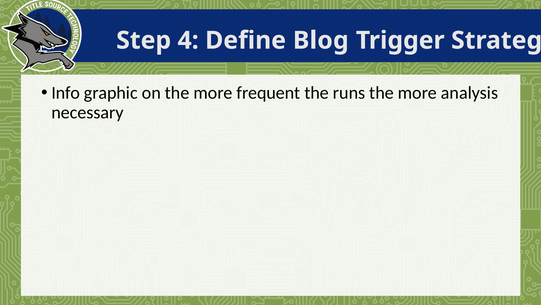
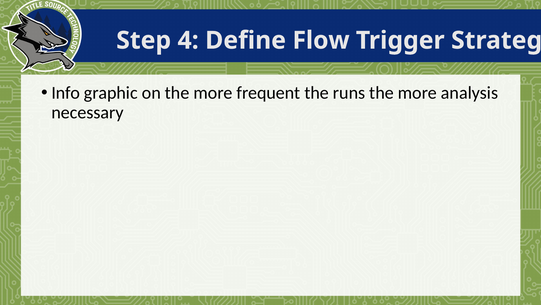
Blog: Blog -> Flow (321, 40)
